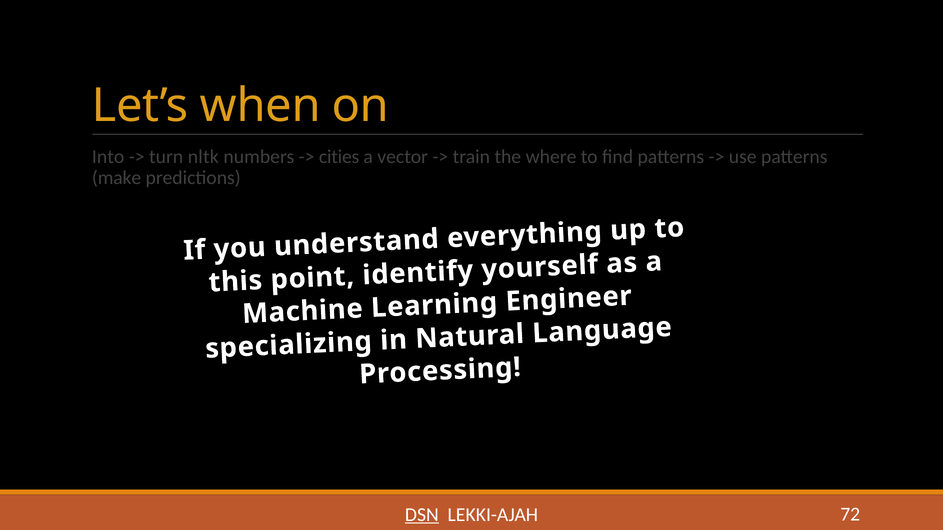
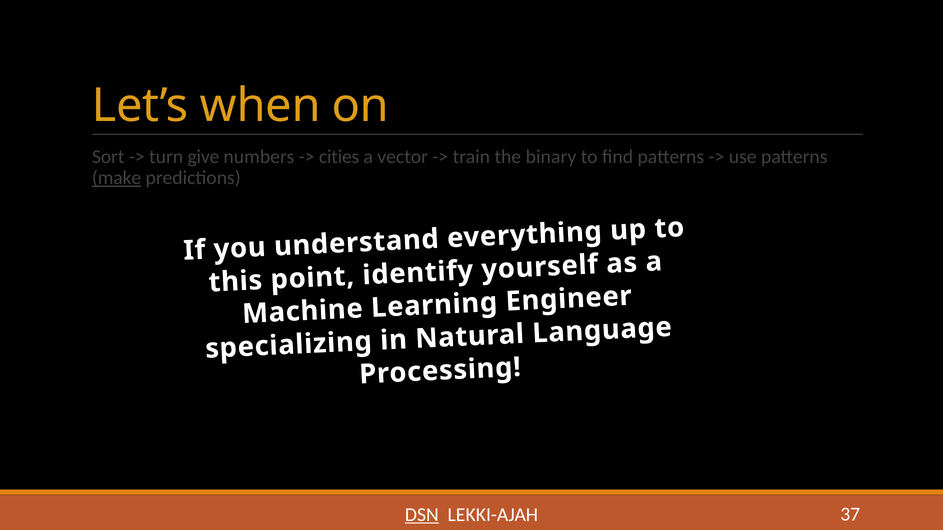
Into: Into -> Sort (108, 157)
nltk: nltk -> give (203, 157)
where: where -> binary (551, 157)
make underline: none -> present (117, 178)
72: 72 -> 37 (850, 515)
